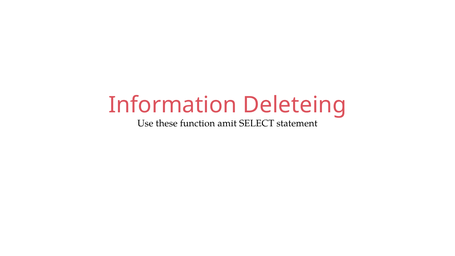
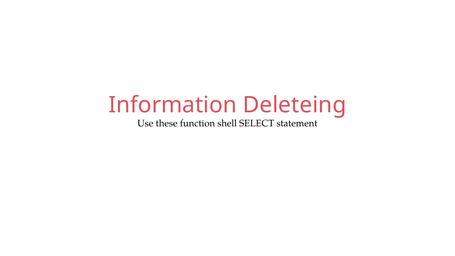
amit: amit -> shell (227, 123)
